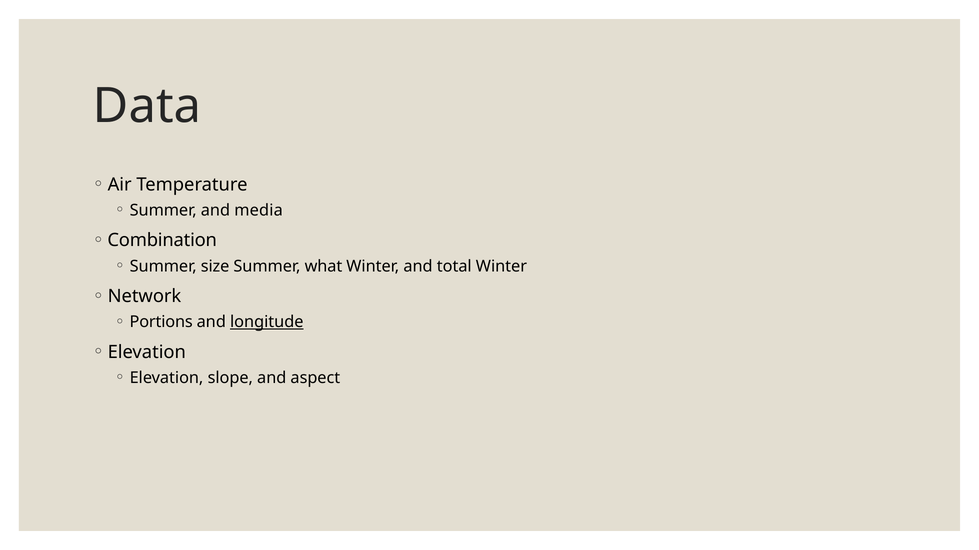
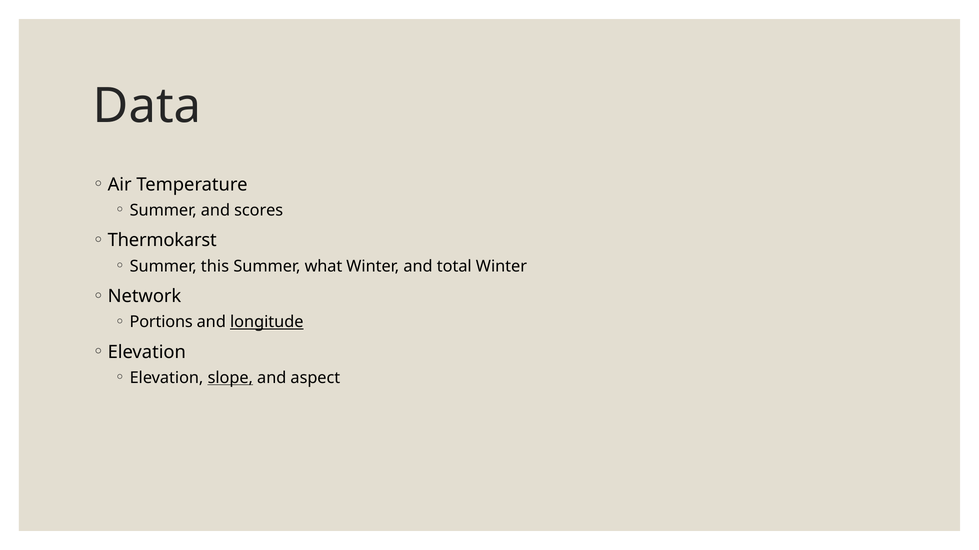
media: media -> scores (259, 211)
Combination: Combination -> Thermokarst (162, 241)
size: size -> this (215, 266)
slope underline: none -> present (230, 378)
